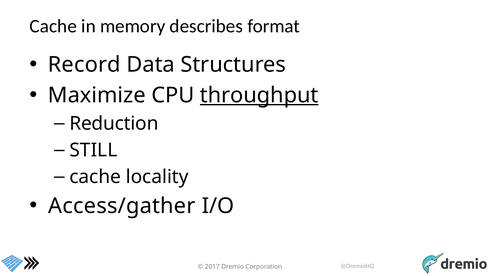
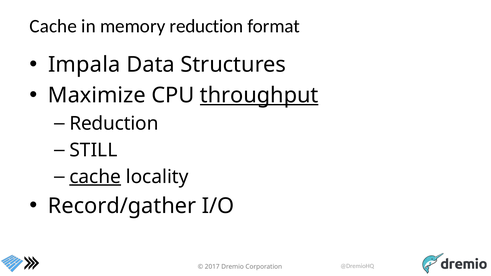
memory describes: describes -> reduction (206, 26)
Record: Record -> Impala (84, 65)
cache underline: none -> present (95, 177)
Access/gather: Access/gather -> Record/gather (122, 206)
